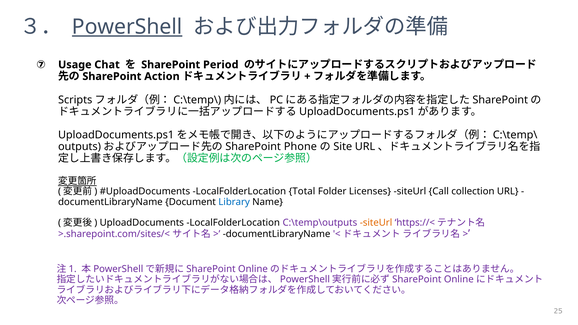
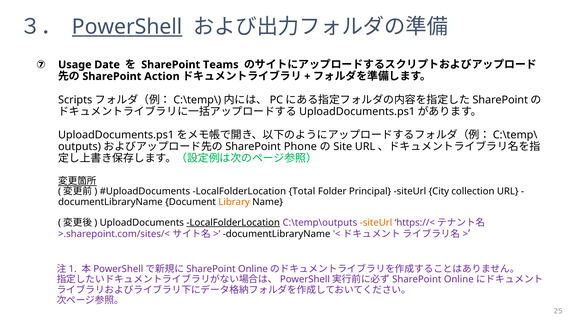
Chat: Chat -> Date (107, 65)
Period: Period -> Teams (221, 65)
Licenses: Licenses -> Principal (370, 192)
Call: Call -> City (439, 192)
Library colour: blue -> orange (234, 202)
LocalFolderLocation underline: none -> present (233, 223)
